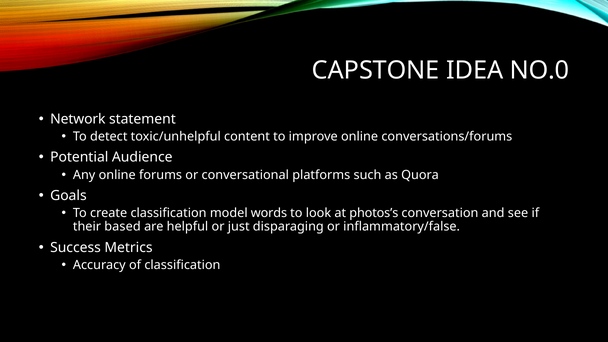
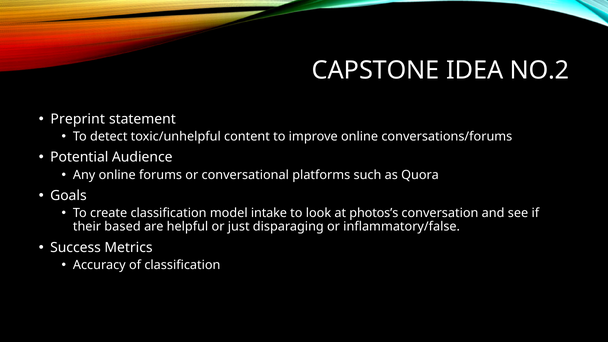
NO.0: NO.0 -> NO.2 (540, 70)
Network: Network -> Preprint (78, 119)
words: words -> intake (269, 213)
